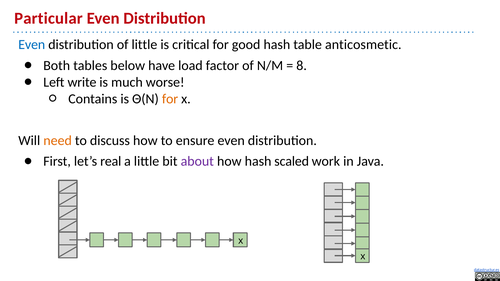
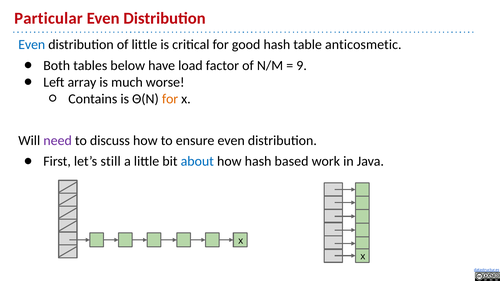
8: 8 -> 9 (302, 66)
write: write -> array (82, 82)
need colour: orange -> purple (58, 141)
real: real -> still (111, 161)
about colour: purple -> blue (197, 161)
scaled: scaled -> based (292, 161)
